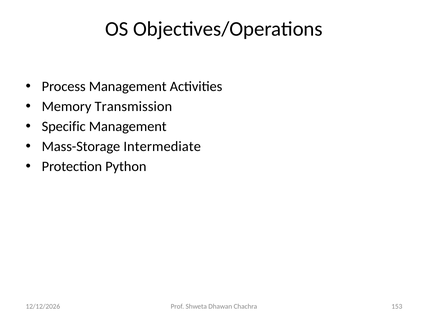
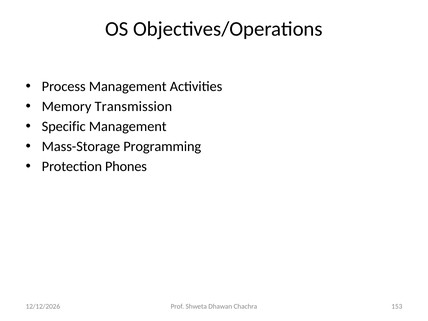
Intermediate: Intermediate -> Programming (162, 147)
Python: Python -> Phones (126, 166)
